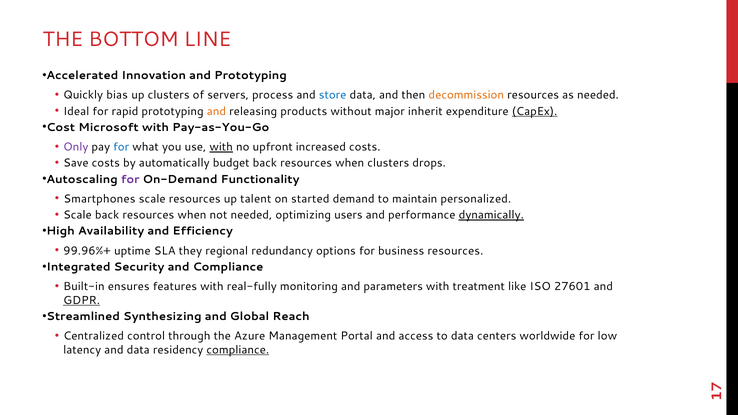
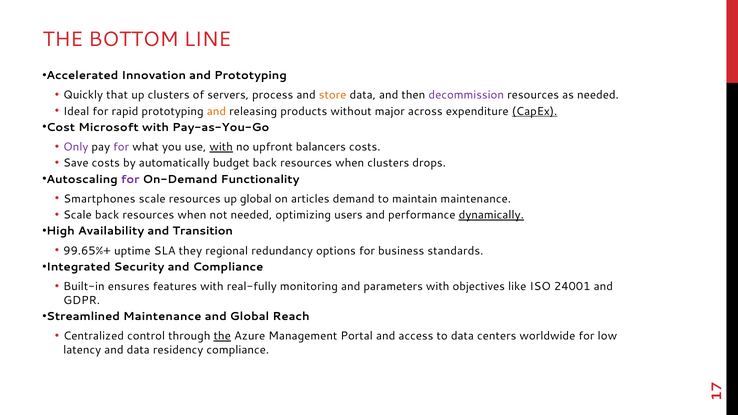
bias: bias -> that (117, 95)
store colour: blue -> orange (333, 95)
decommission colour: orange -> purple (466, 95)
inherit: inherit -> across (425, 111)
for colour: blue -> purple (121, 147)
increased: increased -> balancers (321, 147)
up talent: talent -> global (256, 199)
started: started -> articles (310, 199)
maintain personalized: personalized -> maintenance (476, 199)
Efficiency: Efficiency -> Transition (203, 231)
99.96%+: 99.96%+ -> 99.65%+ (87, 251)
business resources: resources -> standards (455, 251)
treatment: treatment -> objectives (479, 287)
27601: 27601 -> 24001 (572, 287)
GDPR underline: present -> none (82, 300)
Streamlined Synthesizing: Synthesizing -> Maintenance (162, 317)
the underline: none -> present (222, 336)
compliance underline: present -> none (238, 350)
